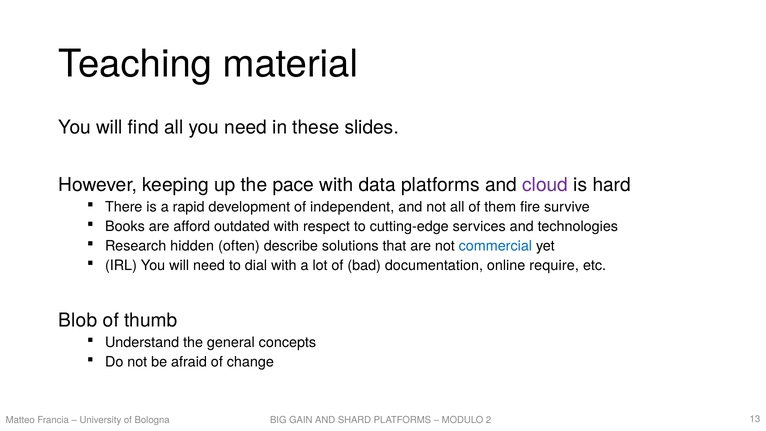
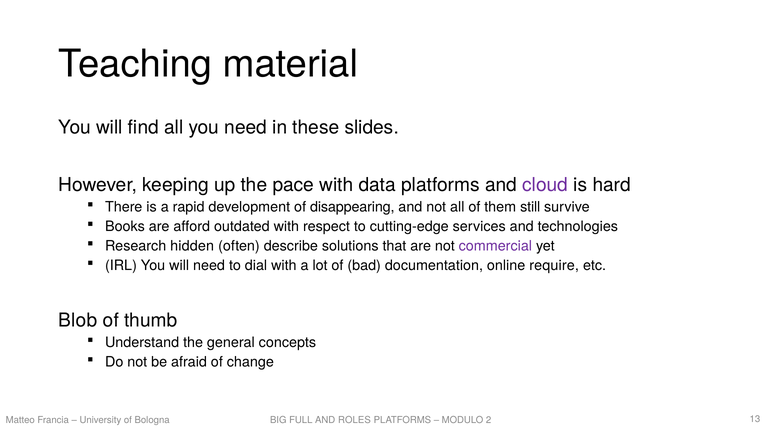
independent: independent -> disappearing (352, 207)
fire: fire -> still (530, 207)
commercial colour: blue -> purple (495, 246)
GAIN: GAIN -> FULL (301, 420)
SHARD: SHARD -> ROLES (354, 420)
